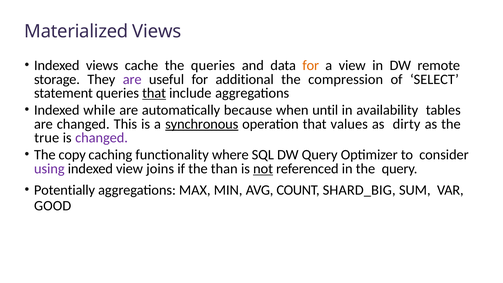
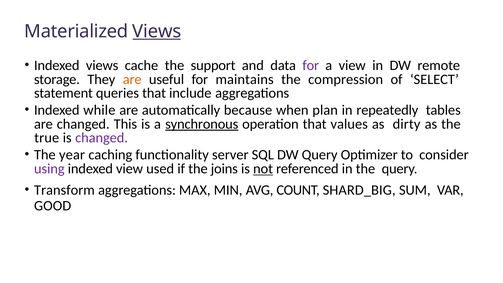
Views underline: none -> present (157, 31)
the queries: queries -> support (213, 66)
for colour: orange -> purple (311, 66)
are colour: purple -> orange (132, 79)
additional: additional -> maintains (245, 79)
that underline: present -> none (154, 93)
until: until -> plan (325, 110)
availability: availability -> repeatedly (387, 110)
copy: copy -> year (72, 155)
where: where -> server (230, 155)
joins: joins -> used (160, 169)
than: than -> joins (224, 169)
Potentially: Potentially -> Transform (64, 190)
